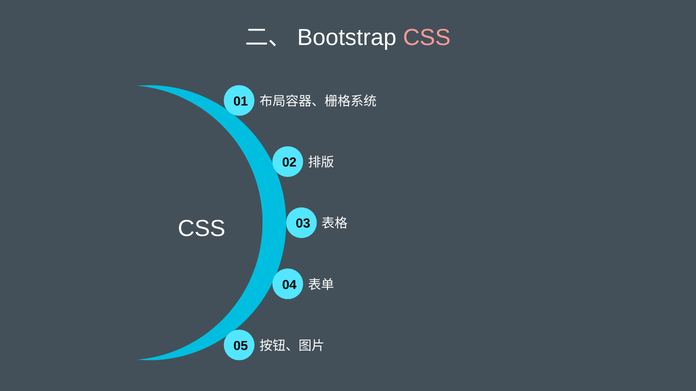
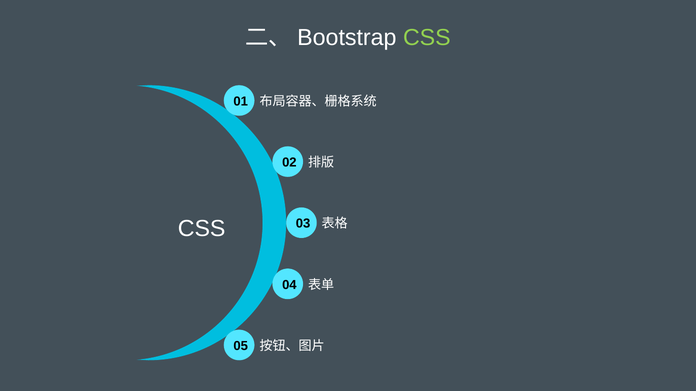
CSS colour: pink -> light green (427, 37)
